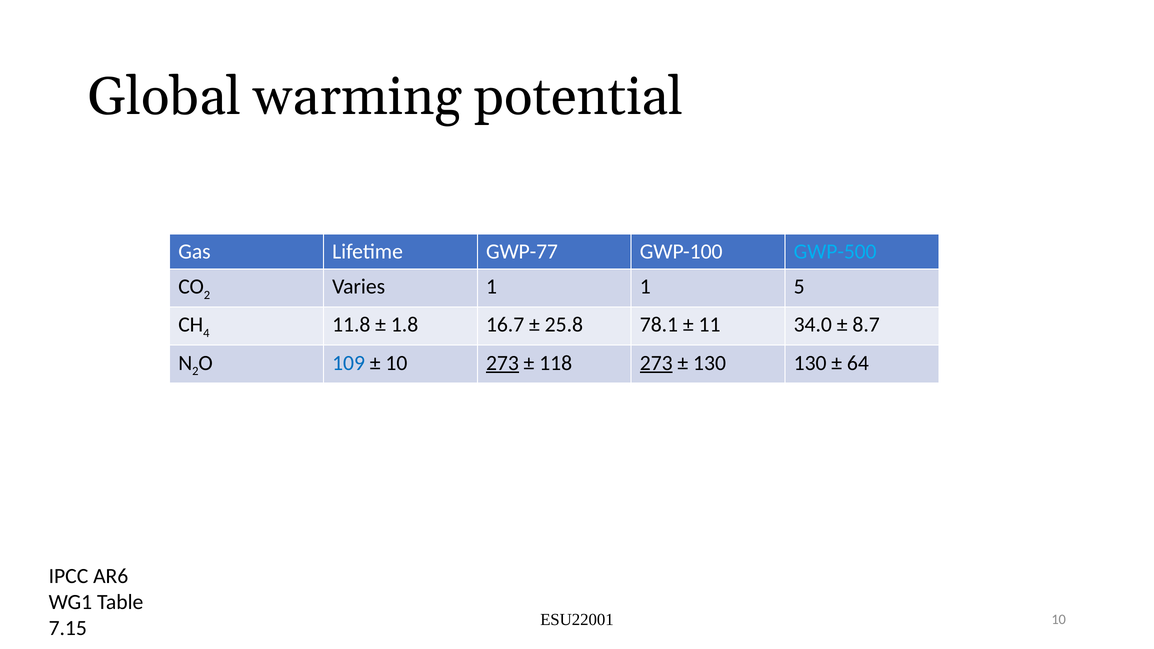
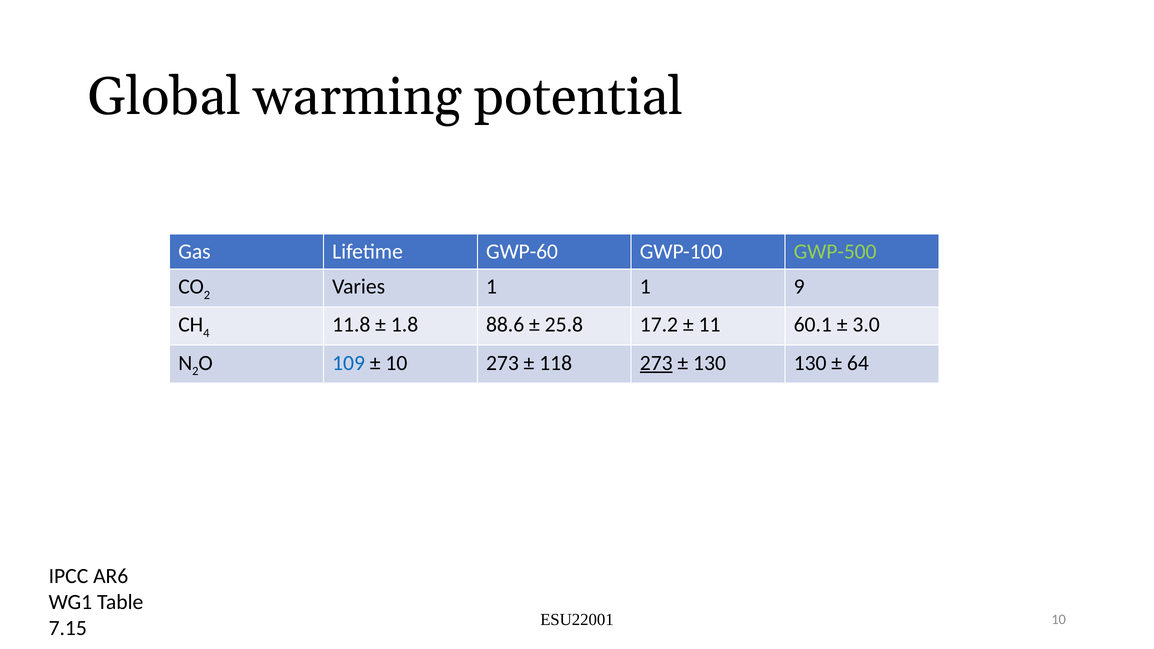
GWP-77: GWP-77 -> GWP-60 (522, 252)
GWP-500 colour: light blue -> light green (835, 252)
5: 5 -> 9 (799, 287)
16.7: 16.7 -> 88.6 (505, 325)
78.1: 78.1 -> 17.2 (659, 325)
34.0: 34.0 -> 60.1 (813, 325)
8.7: 8.7 -> 3.0 (866, 325)
273 underline: present -> none (502, 363)
